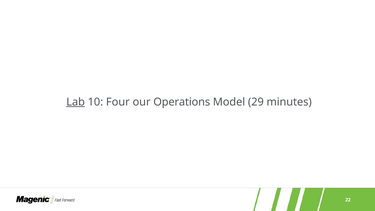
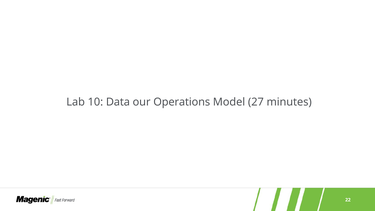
Lab underline: present -> none (76, 102)
Four: Four -> Data (118, 102)
29: 29 -> 27 (256, 102)
